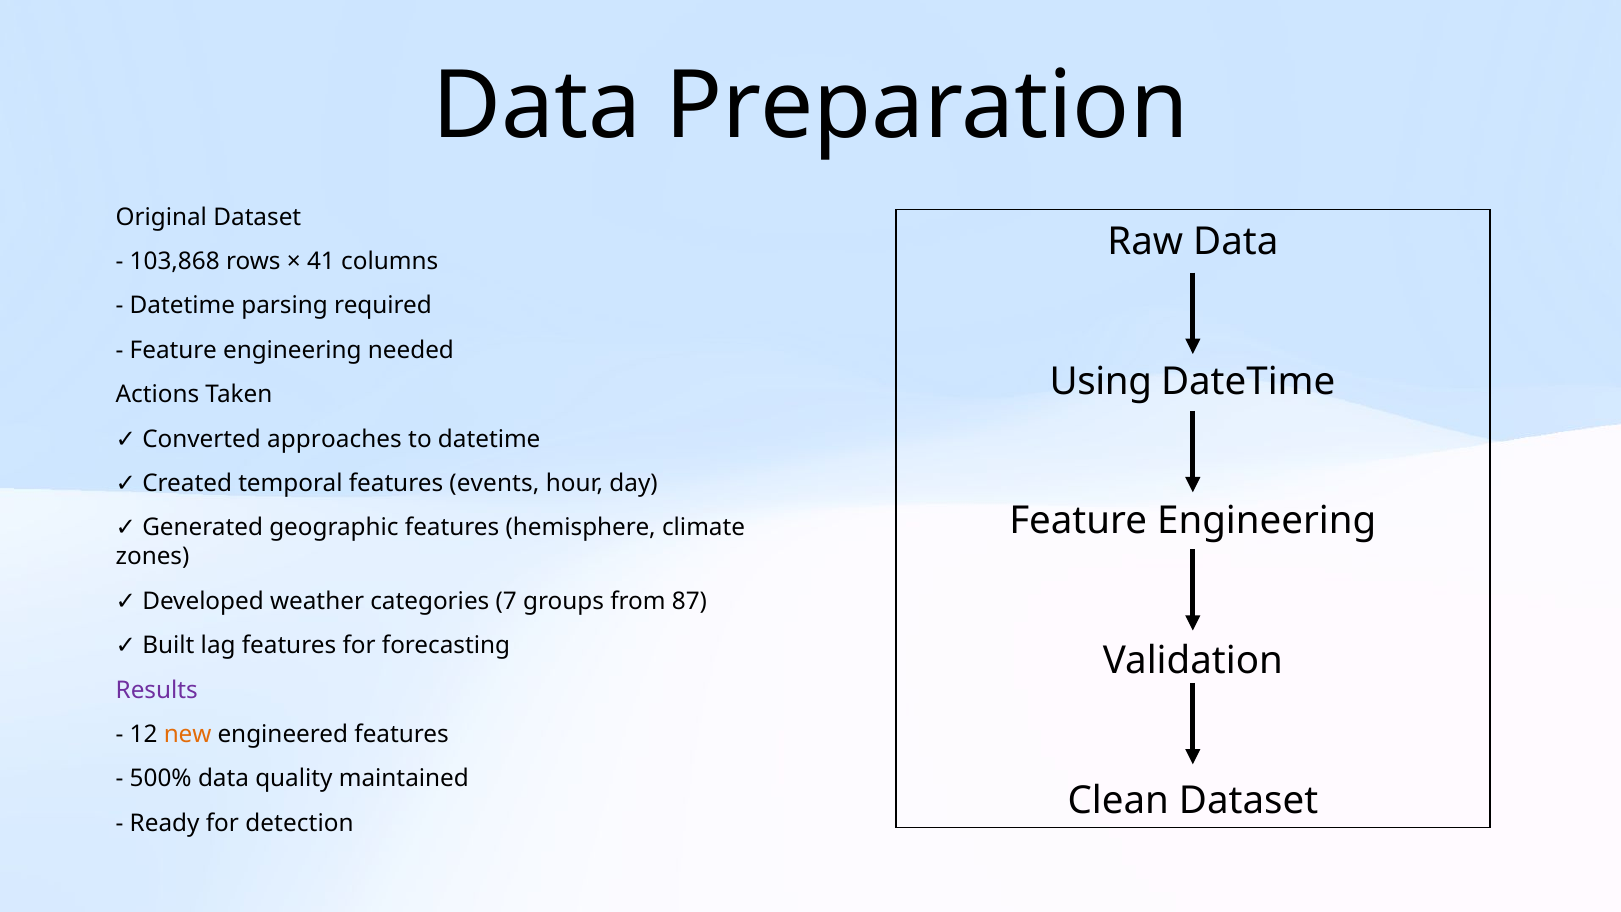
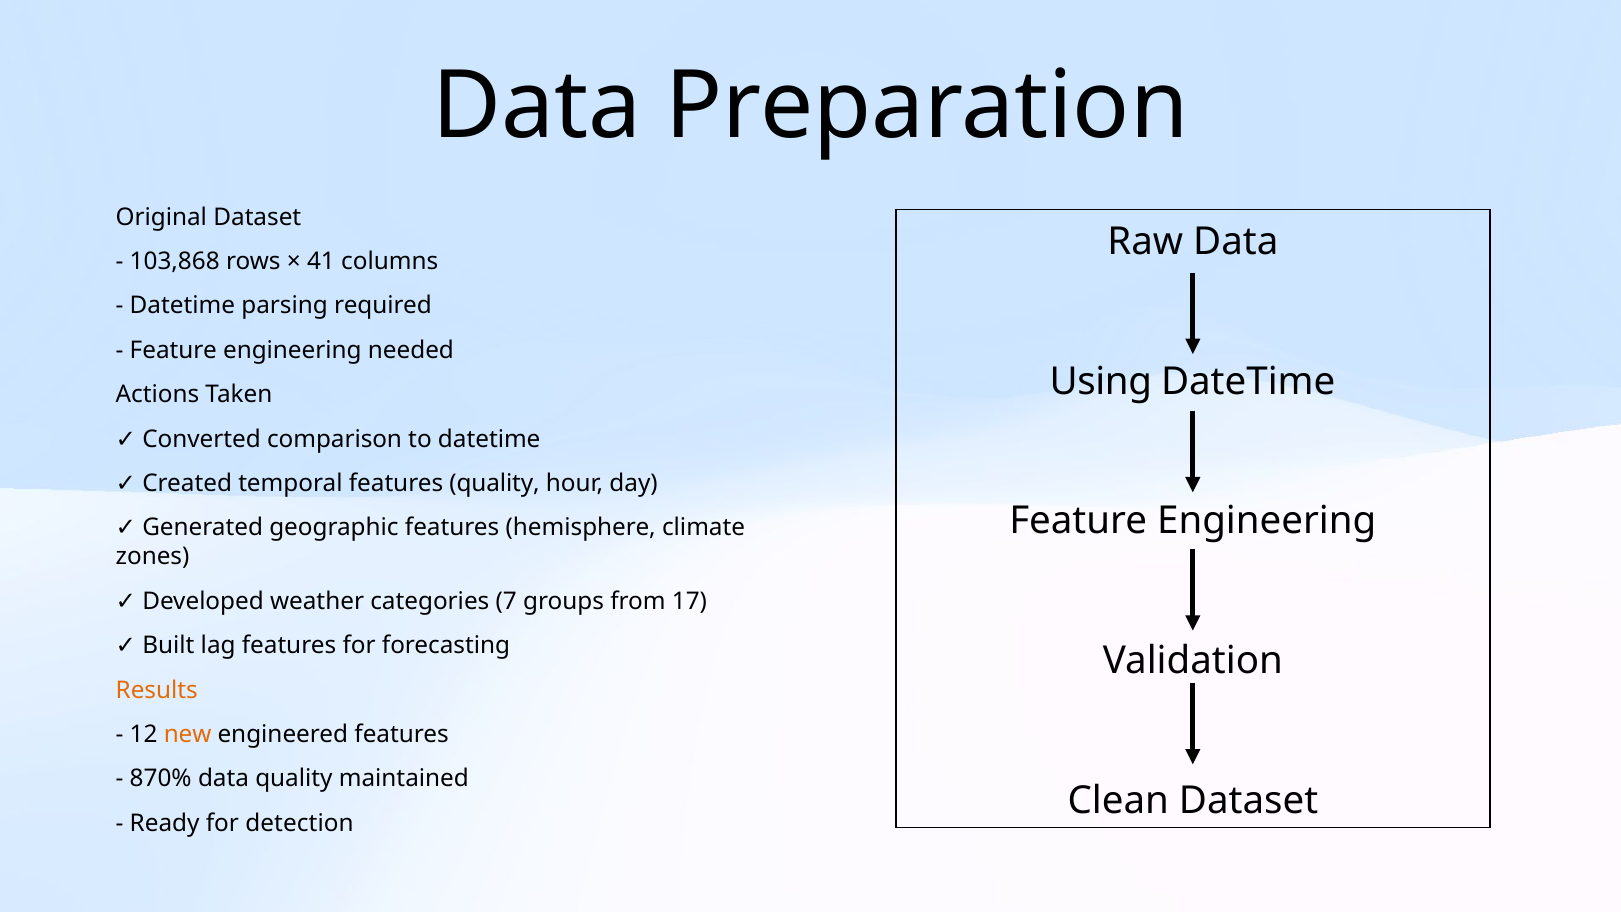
approaches: approaches -> comparison (335, 439)
features events: events -> quality (495, 483)
87: 87 -> 17 (689, 601)
Results colour: purple -> orange (157, 690)
500%: 500% -> 870% (161, 779)
